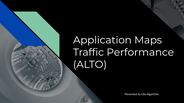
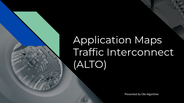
Performance: Performance -> Interconnect (140, 53)
